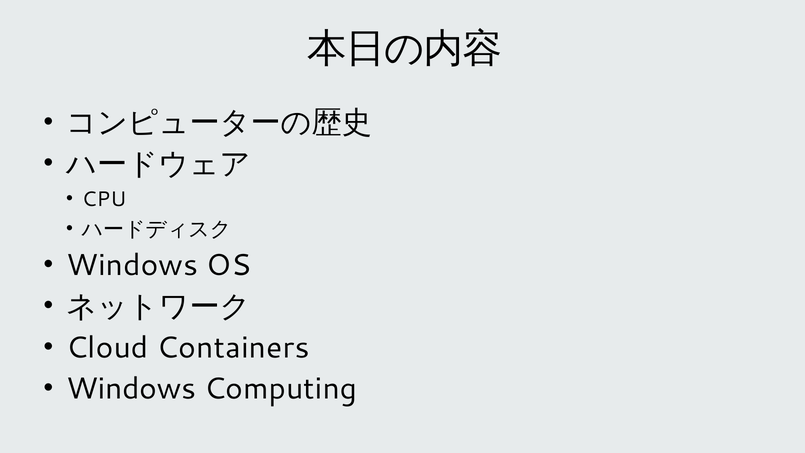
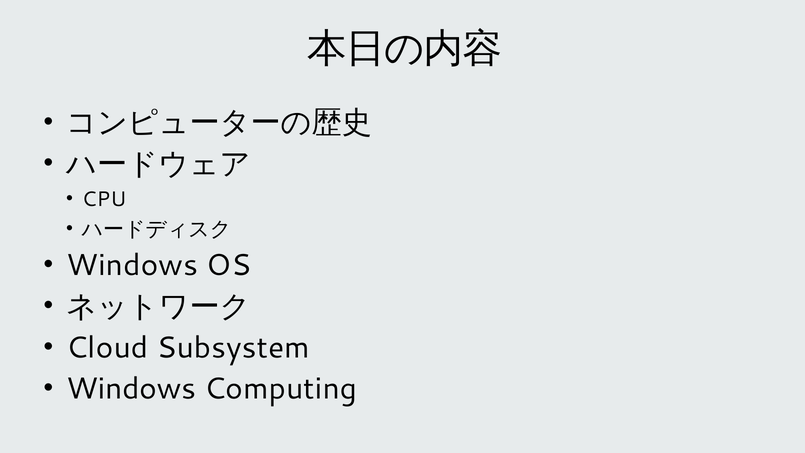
Containers: Containers -> Subsystem (233, 348)
